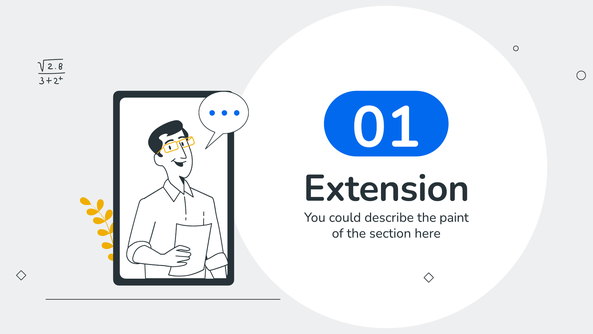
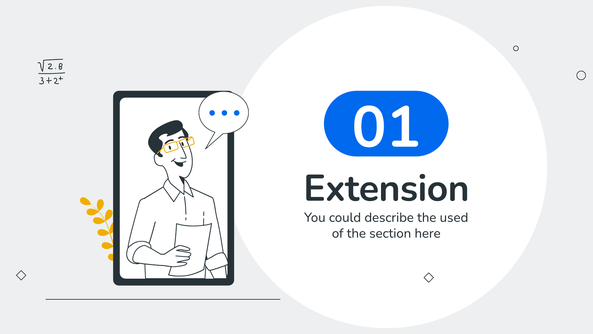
paint: paint -> used (454, 217)
